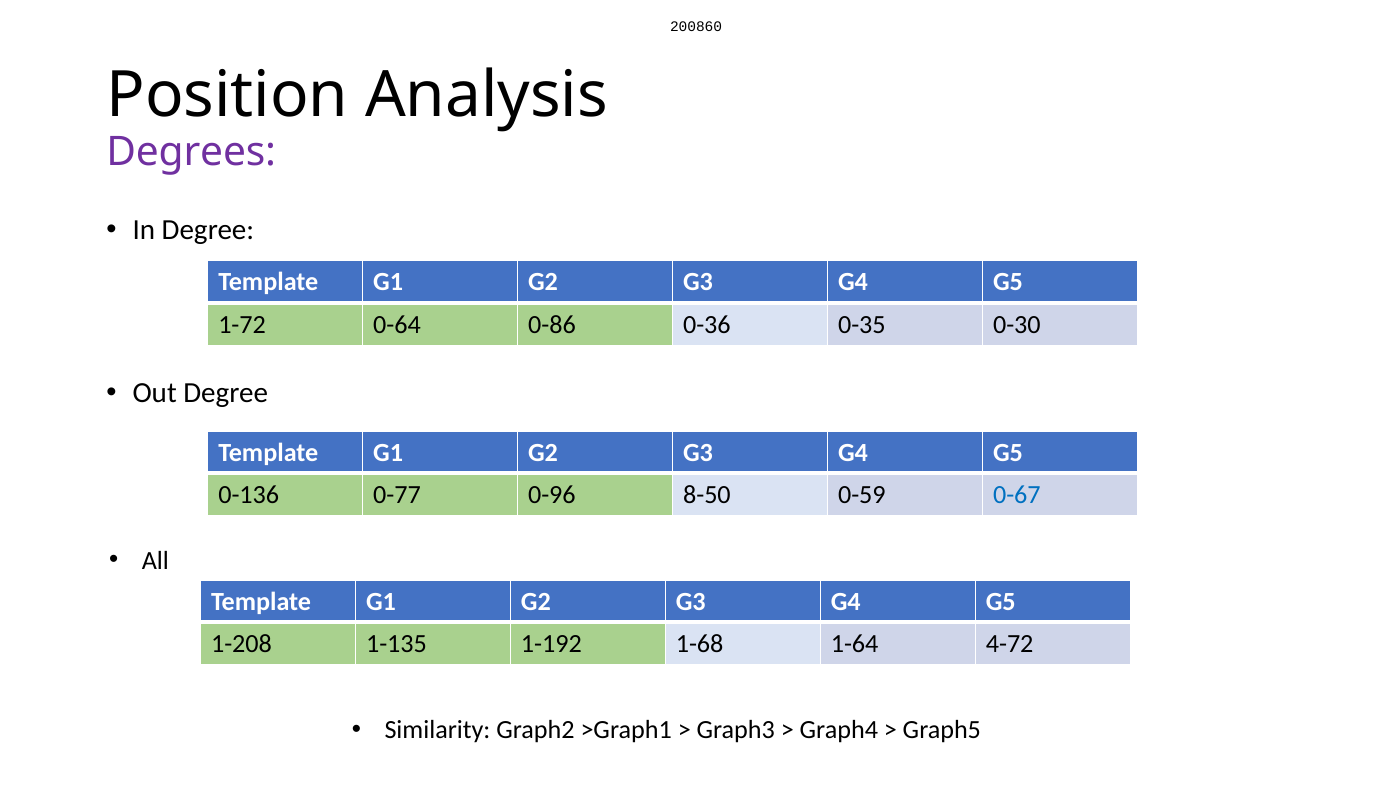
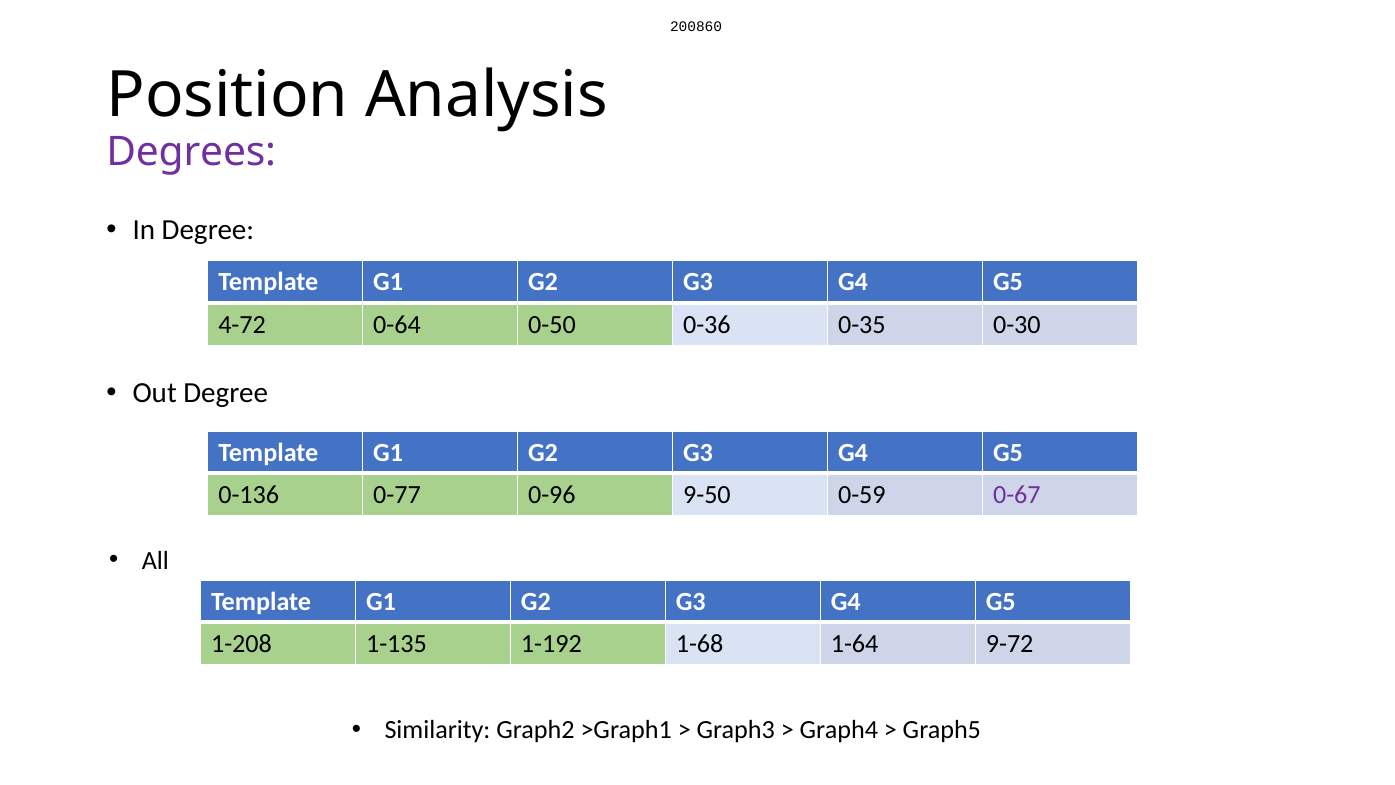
1-72: 1-72 -> 4-72 (242, 325)
0-86: 0-86 -> 0-50 (552, 325)
8-50: 8-50 -> 9-50 (707, 495)
0-67 colour: blue -> purple (1017, 495)
4-72: 4-72 -> 9-72 (1010, 644)
